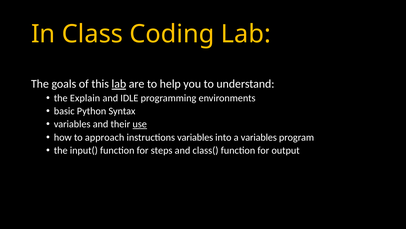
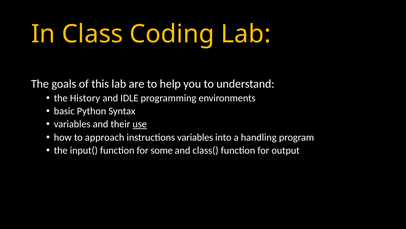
lab underline: present -> none (119, 84)
Explain: Explain -> History (85, 98)
a variables: variables -> handling (259, 137)
steps: steps -> some (162, 150)
